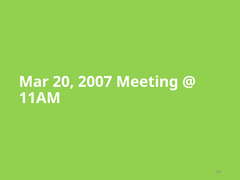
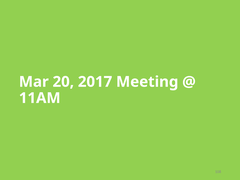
2007: 2007 -> 2017 (95, 82)
